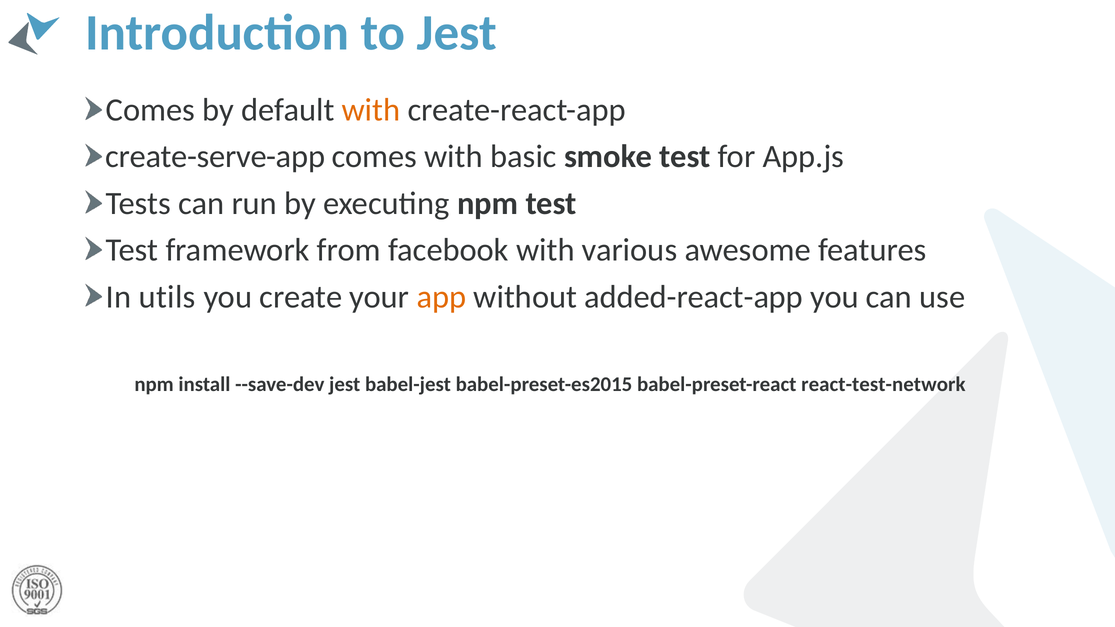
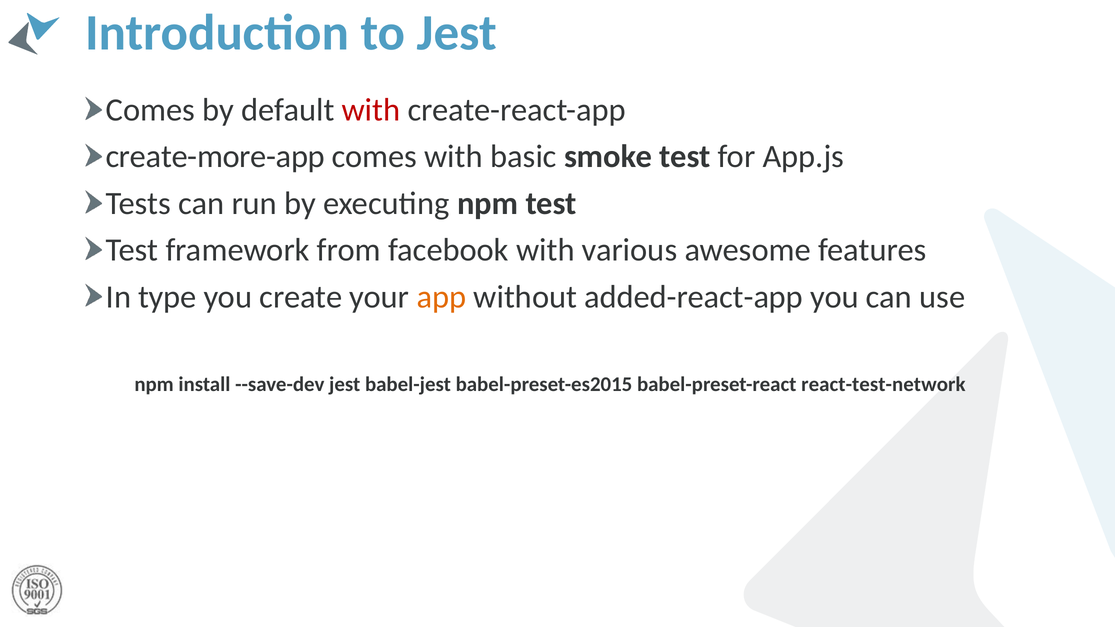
with colour: orange -> red (371, 110)
create-serve-app: create-serve-app -> create-more-app (215, 157)
utils: utils -> type (167, 297)
